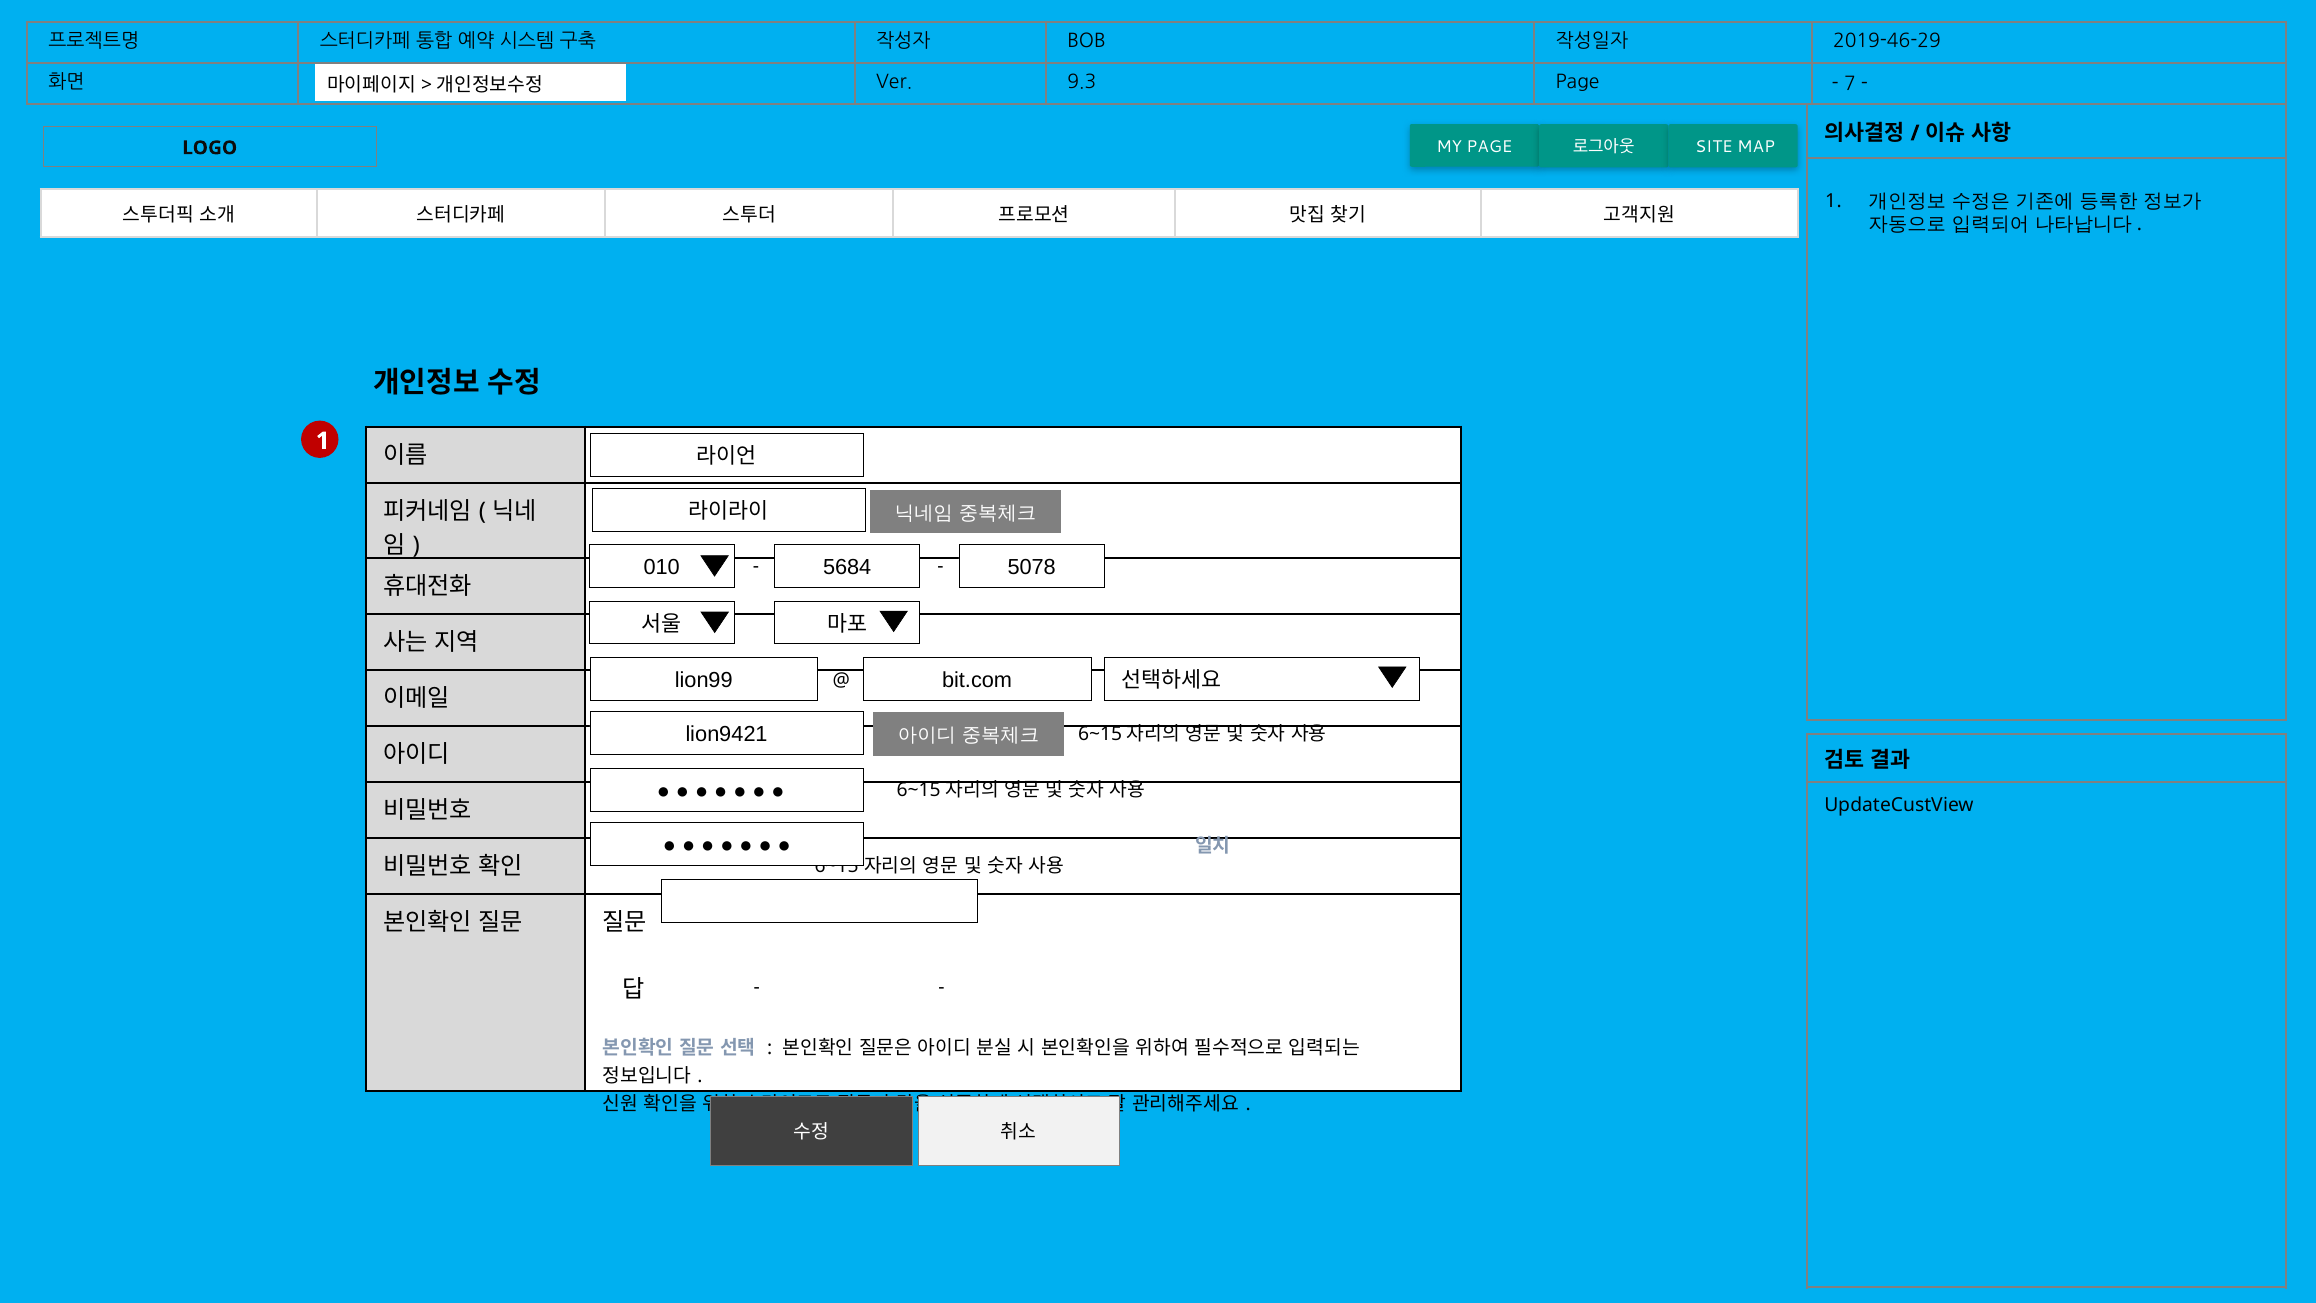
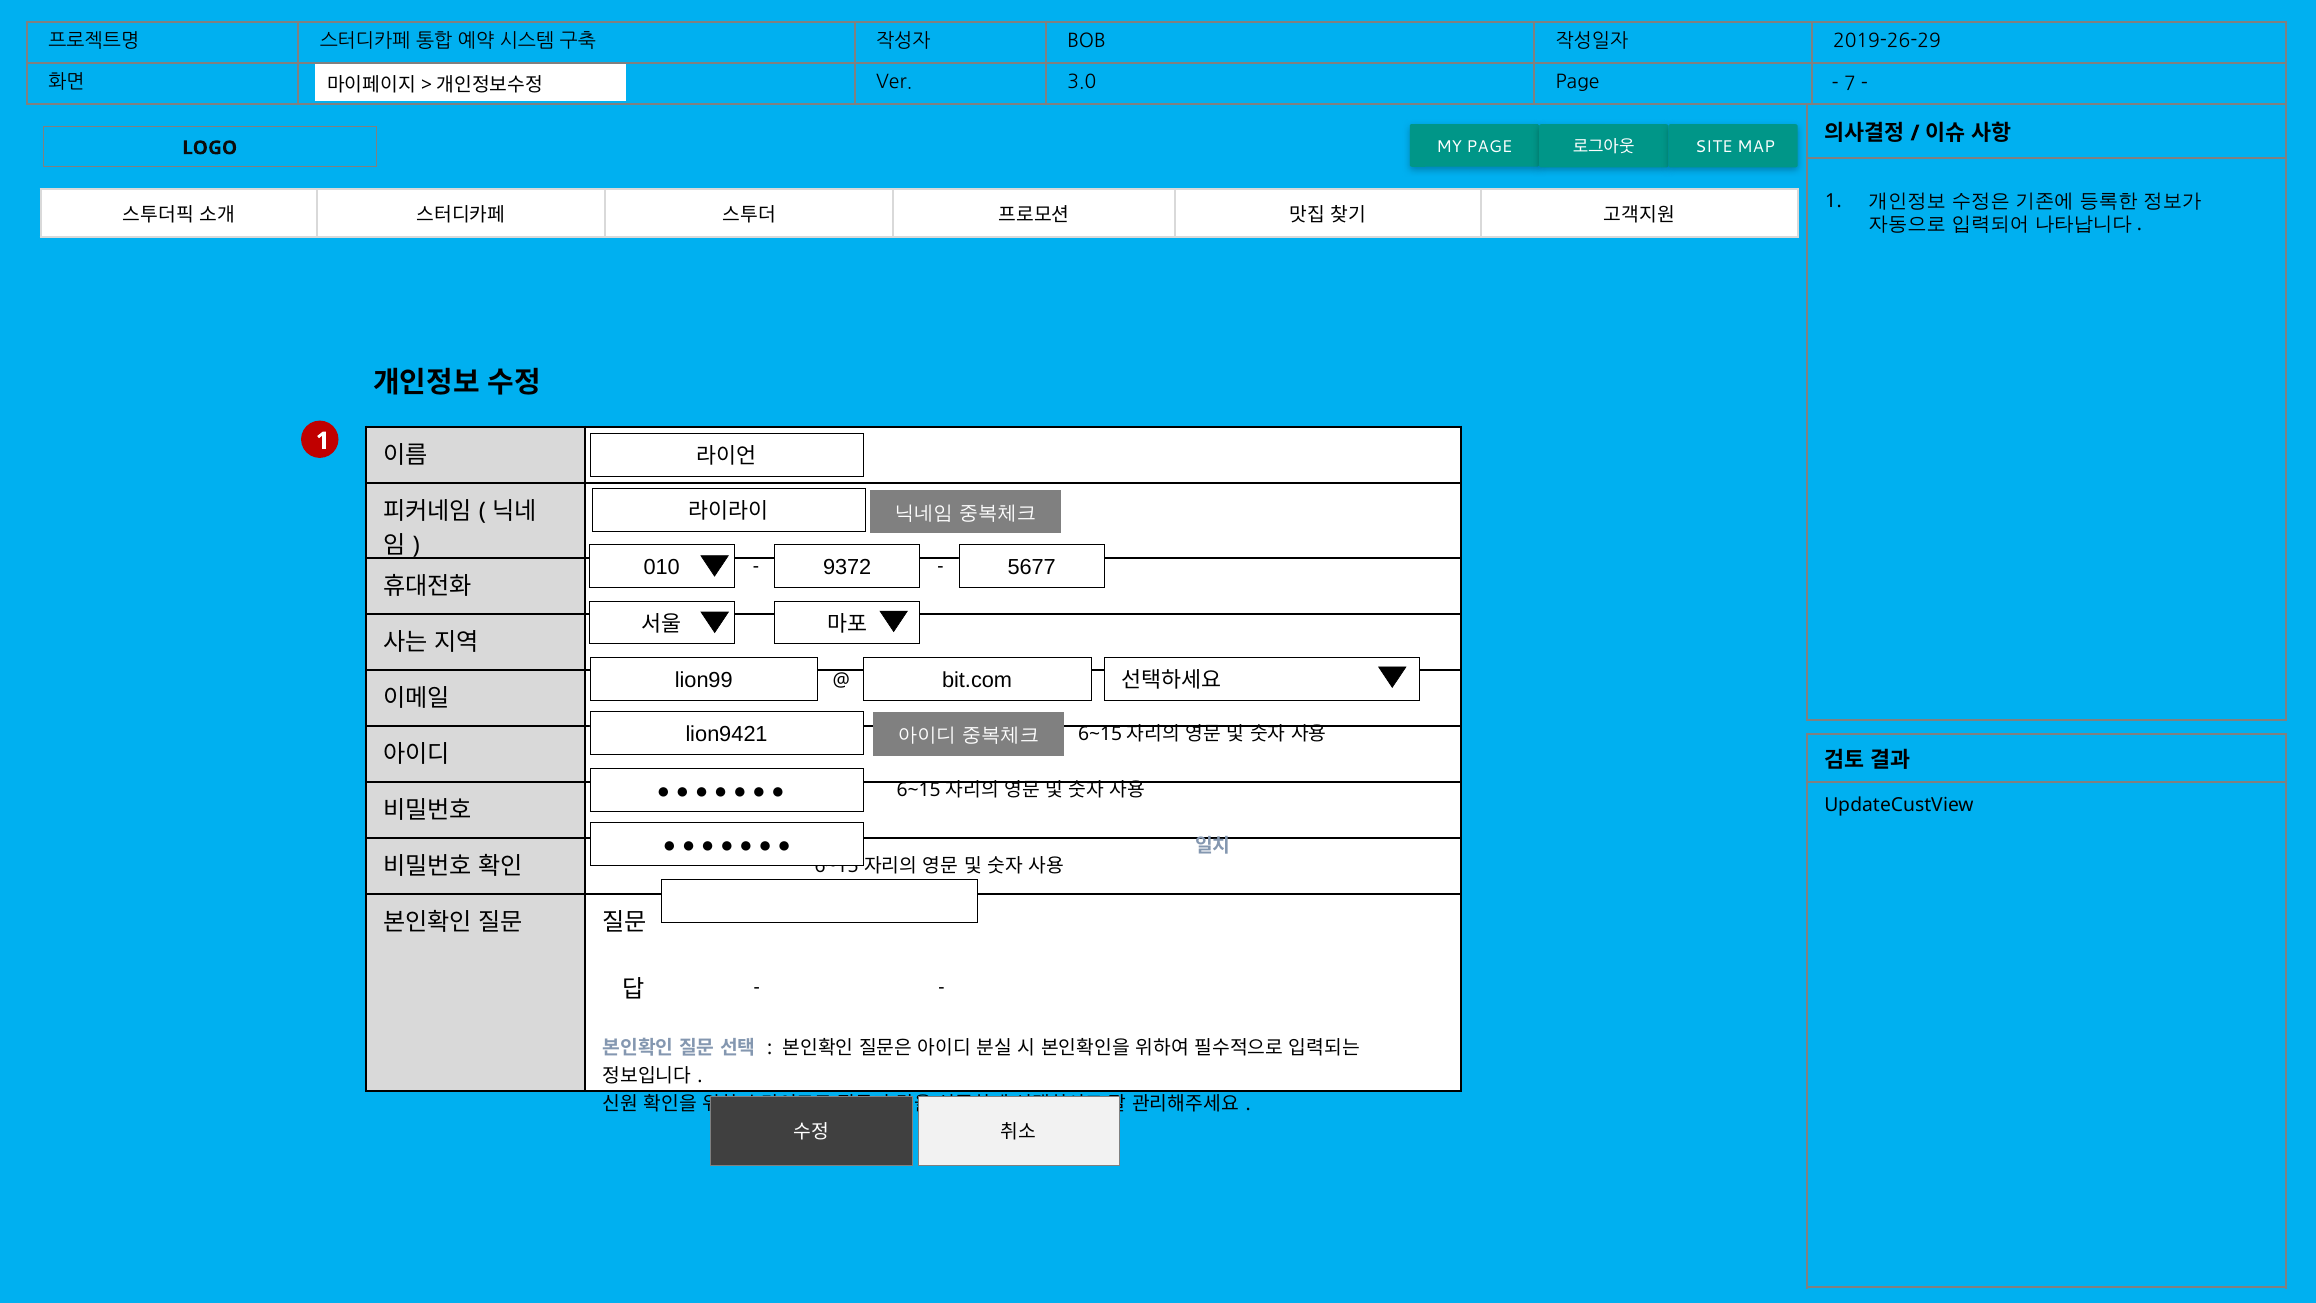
2019-46-29: 2019-46-29 -> 2019-26-29 (1887, 41)
9.3: 9.3 -> 3.0 (1082, 82)
5684: 5684 -> 9372 (847, 567)
5078: 5078 -> 5677 (1032, 567)
